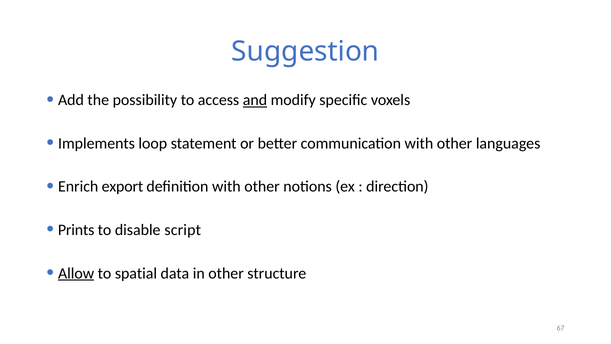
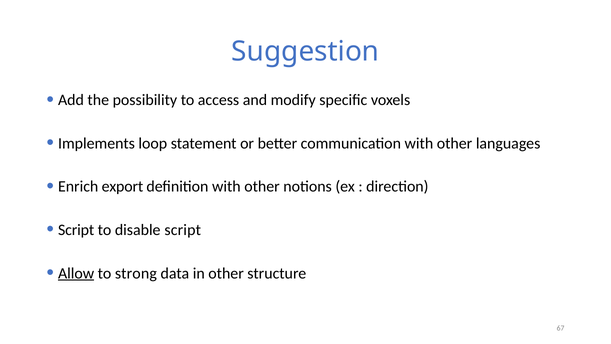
and underline: present -> none (255, 100)
Prints: Prints -> Script (76, 230)
spatial: spatial -> strong (136, 273)
